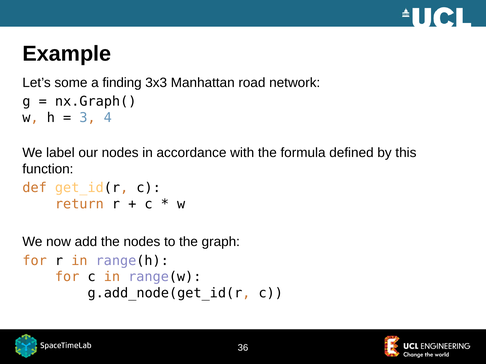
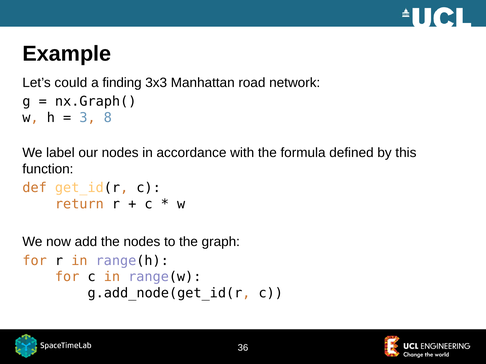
some: some -> could (71, 83)
4: 4 -> 8 (108, 118)
